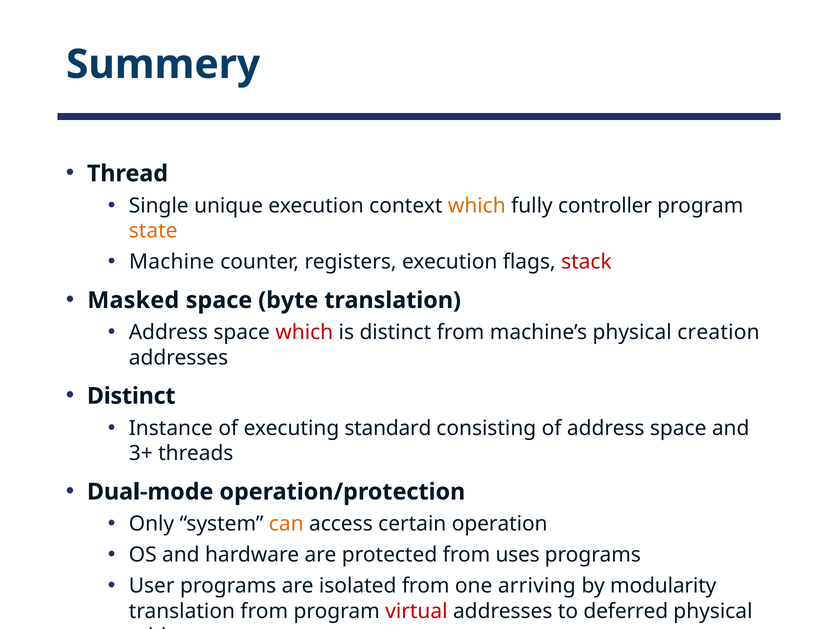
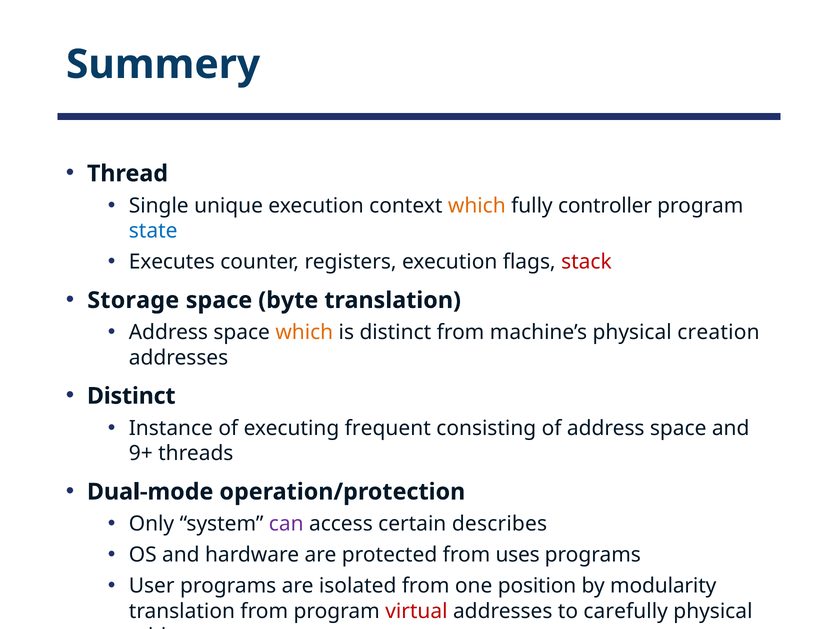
state colour: orange -> blue (153, 231)
Machine: Machine -> Executes (172, 262)
Masked: Masked -> Storage (133, 300)
which colour: red -> orange (304, 332)
standard: standard -> frequent (388, 428)
3+: 3+ -> 9+ (141, 453)
can colour: orange -> purple (286, 524)
operation: operation -> describes (500, 524)
arriving: arriving -> position (537, 585)
deferred: deferred -> carefully (626, 611)
